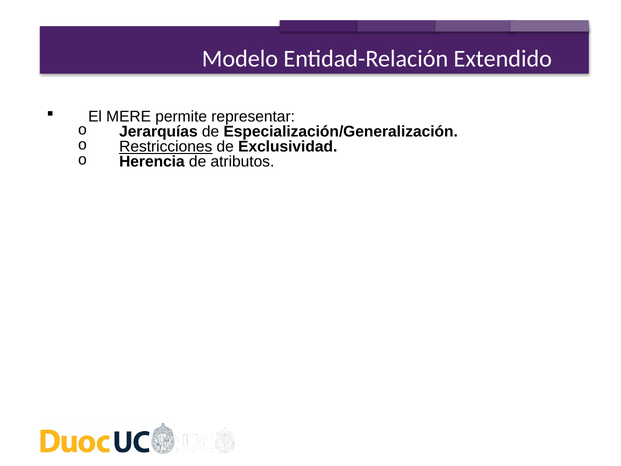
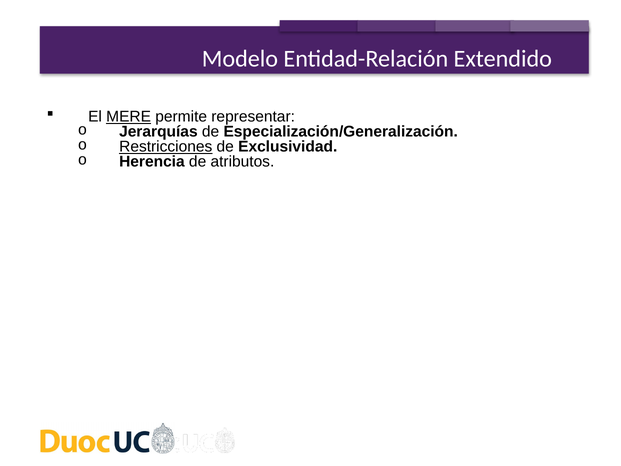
MERE underline: none -> present (129, 117)
